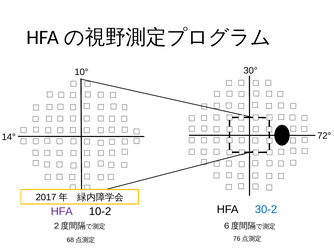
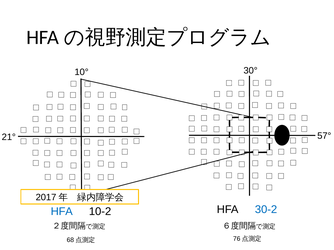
72°: 72° -> 57° (324, 136)
14°: 14° -> 21° (9, 137)
HFA colour: purple -> blue (62, 212)
